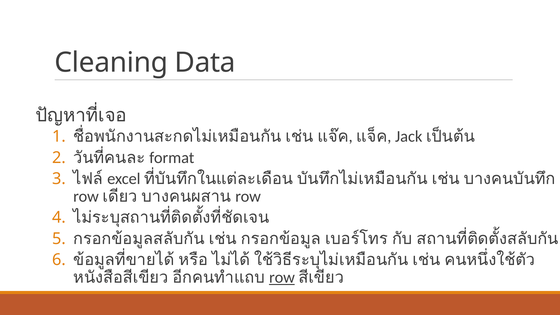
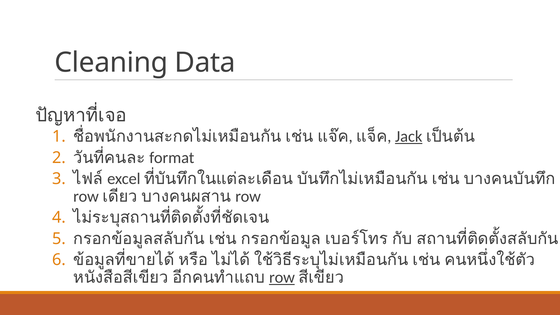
Jack underline: none -> present (409, 137)
